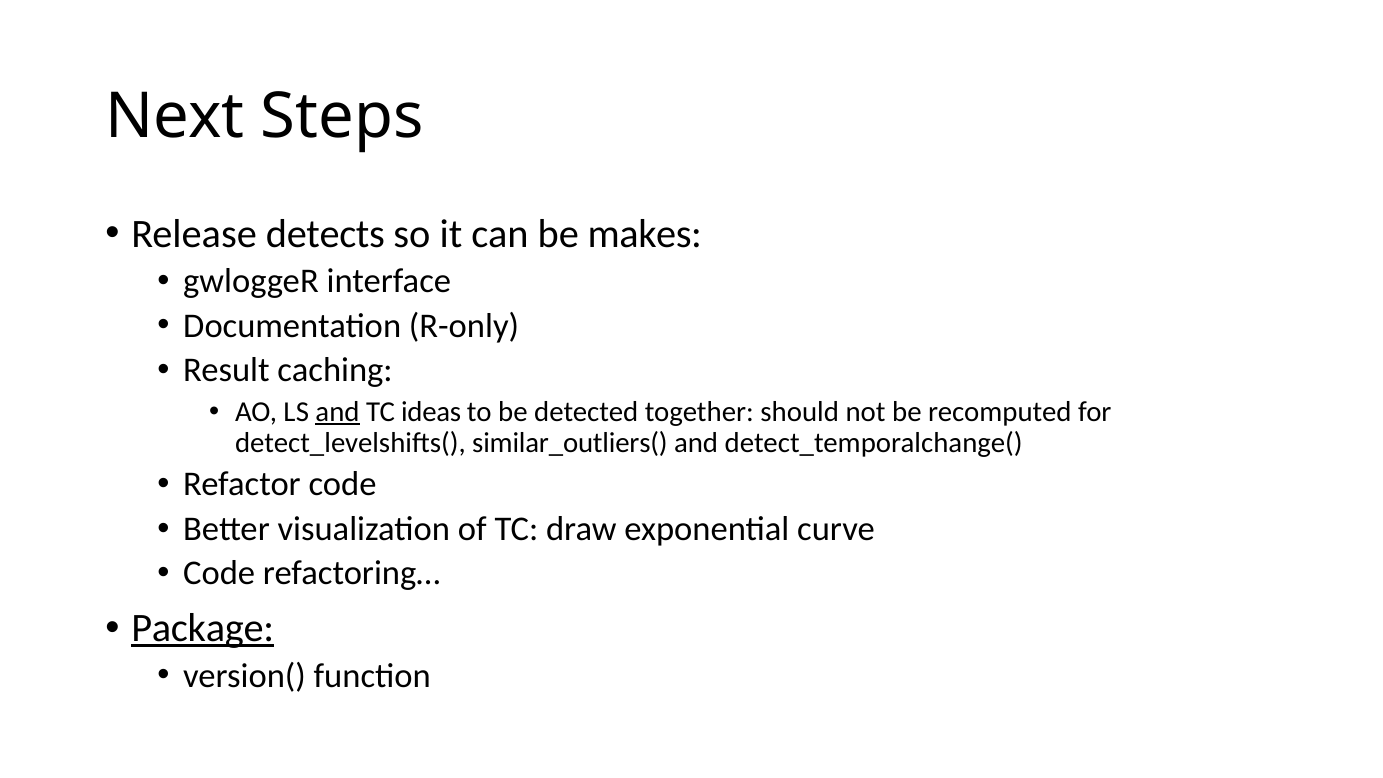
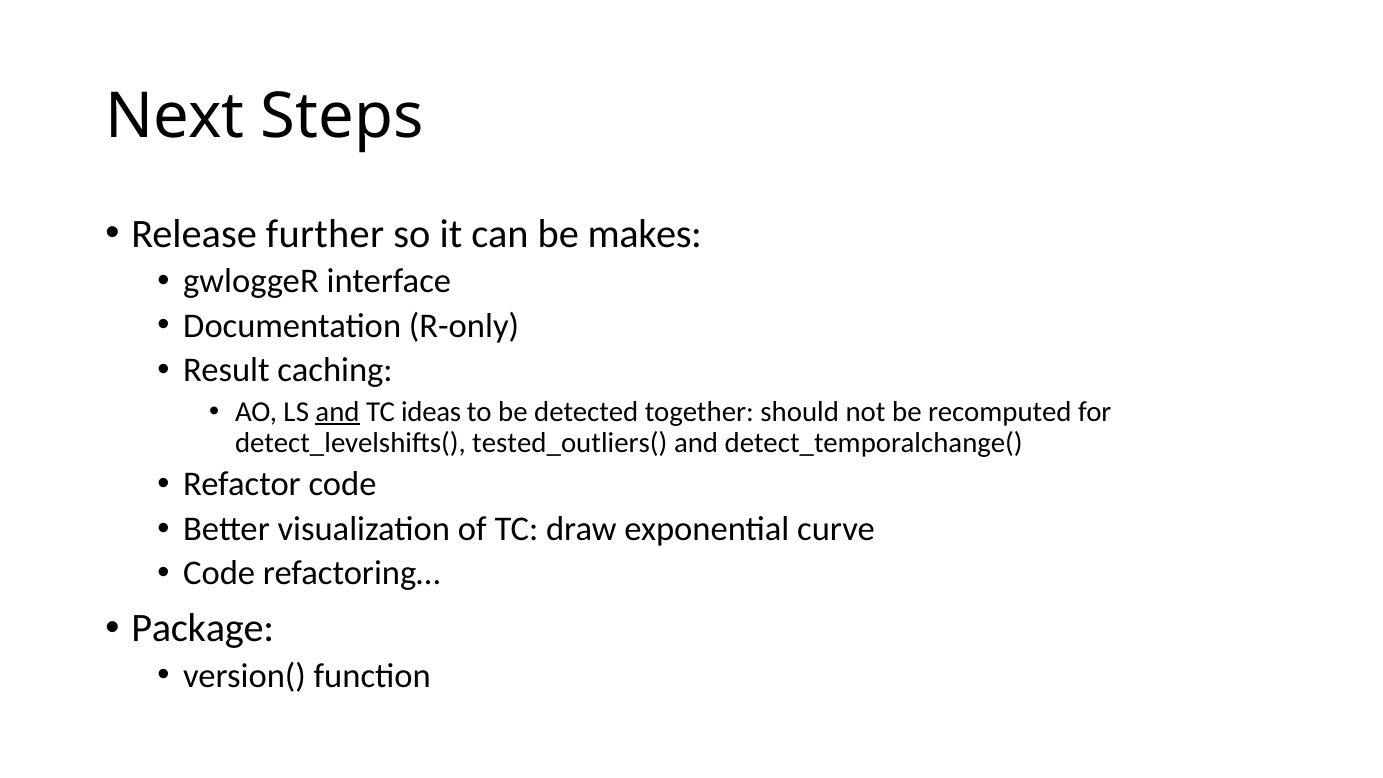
detects: detects -> further (325, 234)
similar_outliers(: similar_outliers( -> tested_outliers( (570, 443)
Package underline: present -> none (203, 628)
